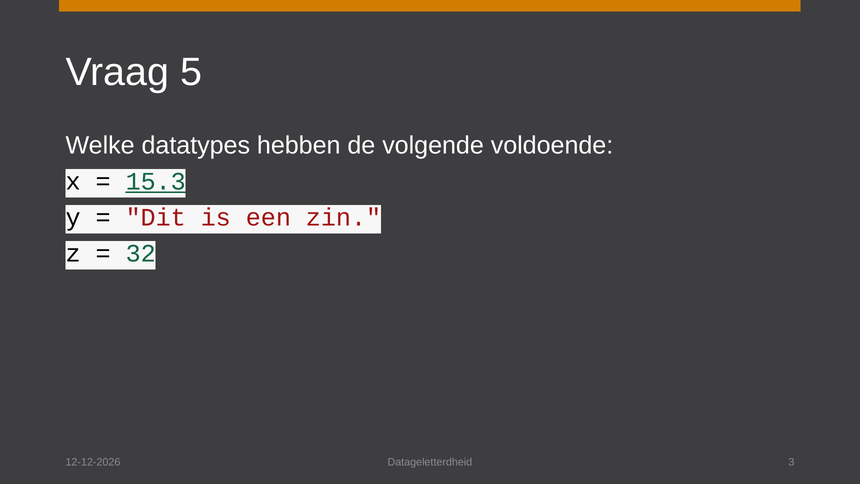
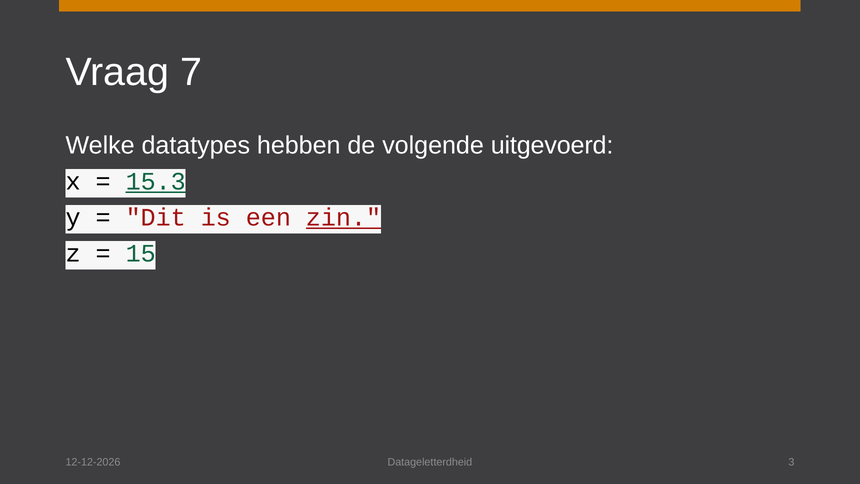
5: 5 -> 7 (191, 72)
voldoende: voldoende -> uitgevoerd (552, 145)
zin underline: none -> present (343, 218)
32: 32 -> 15 (141, 254)
